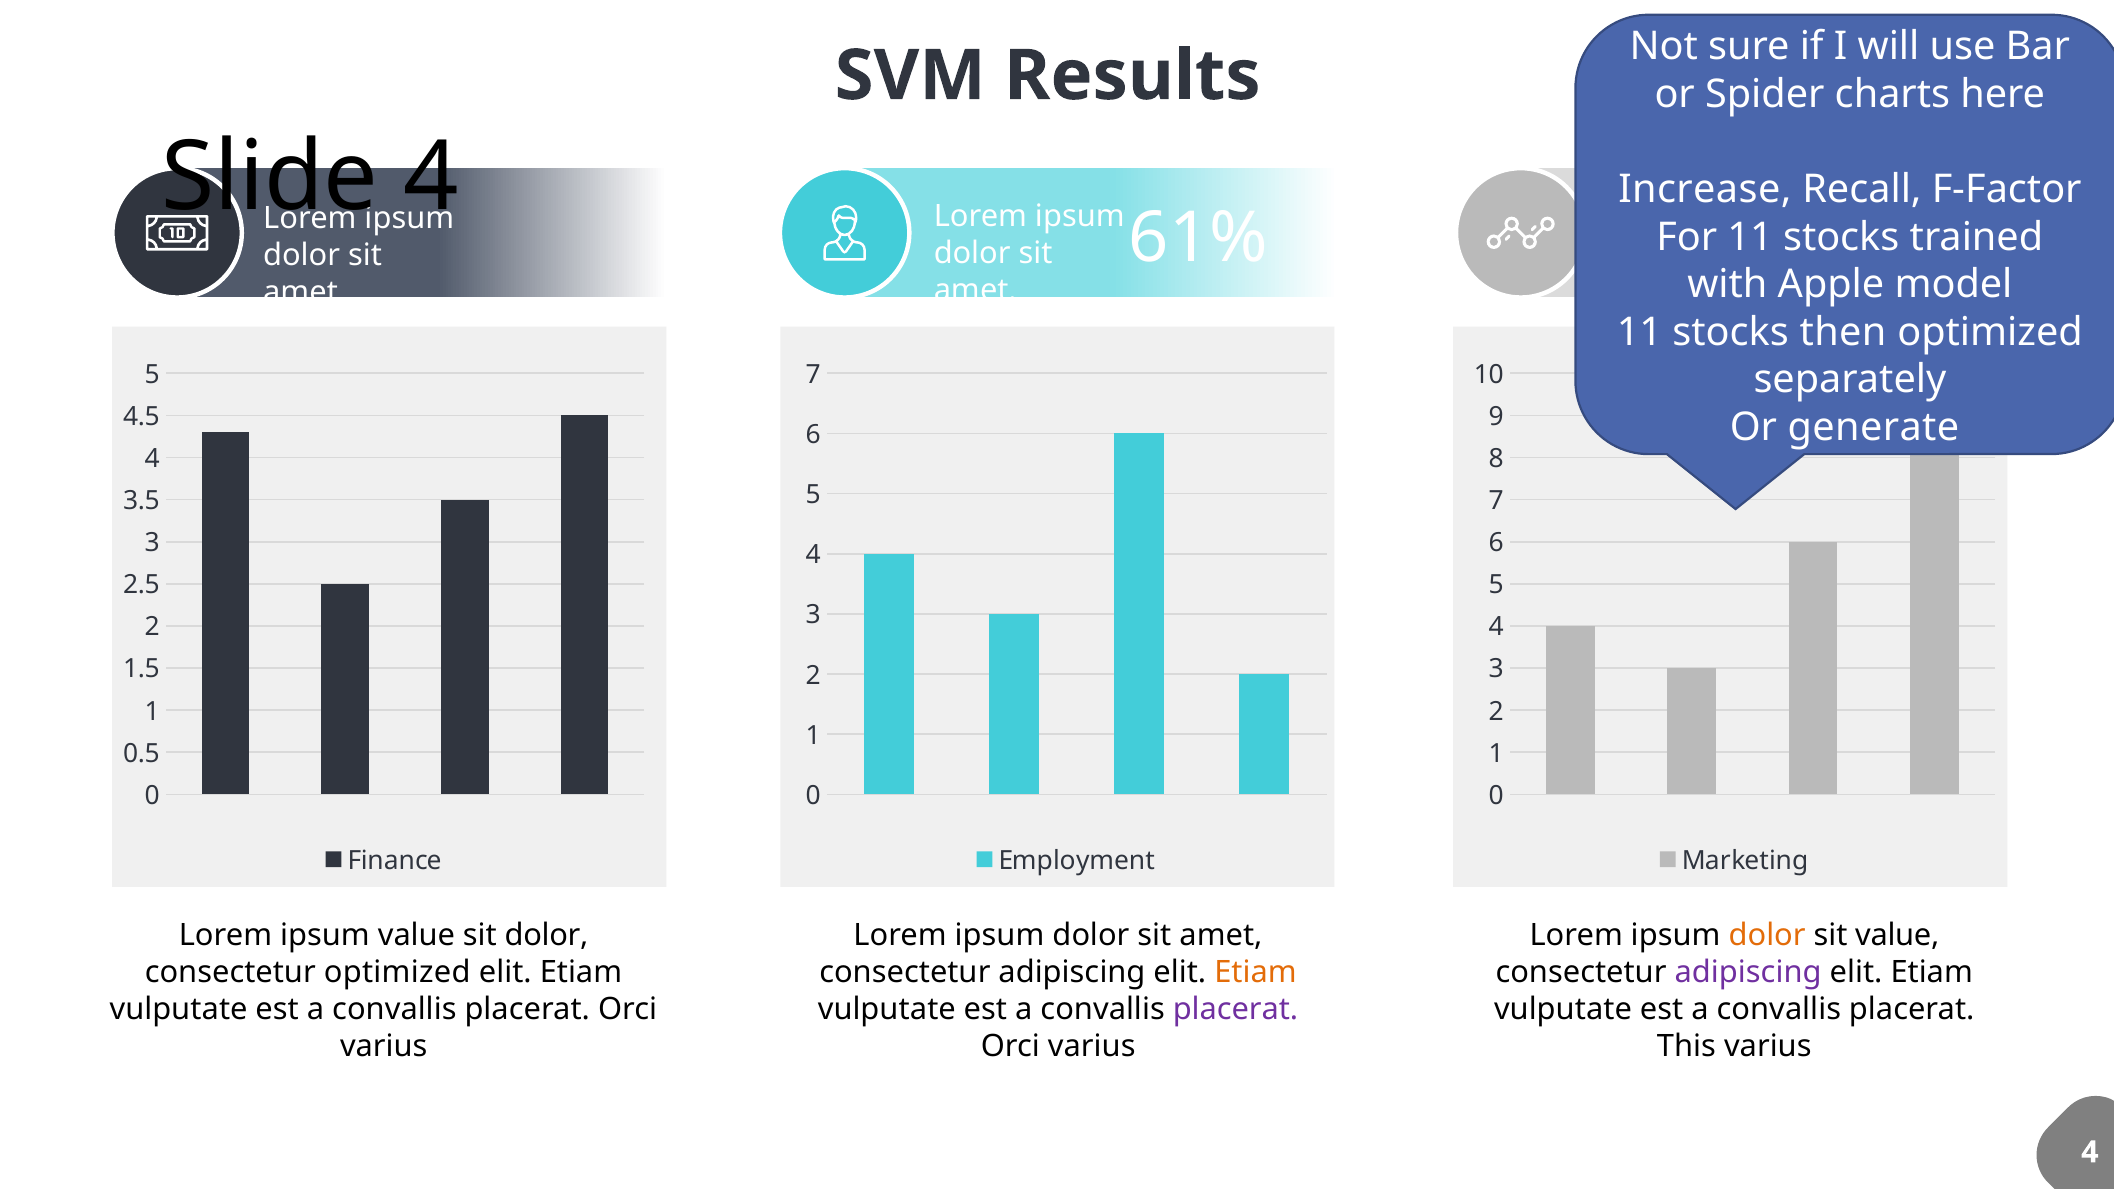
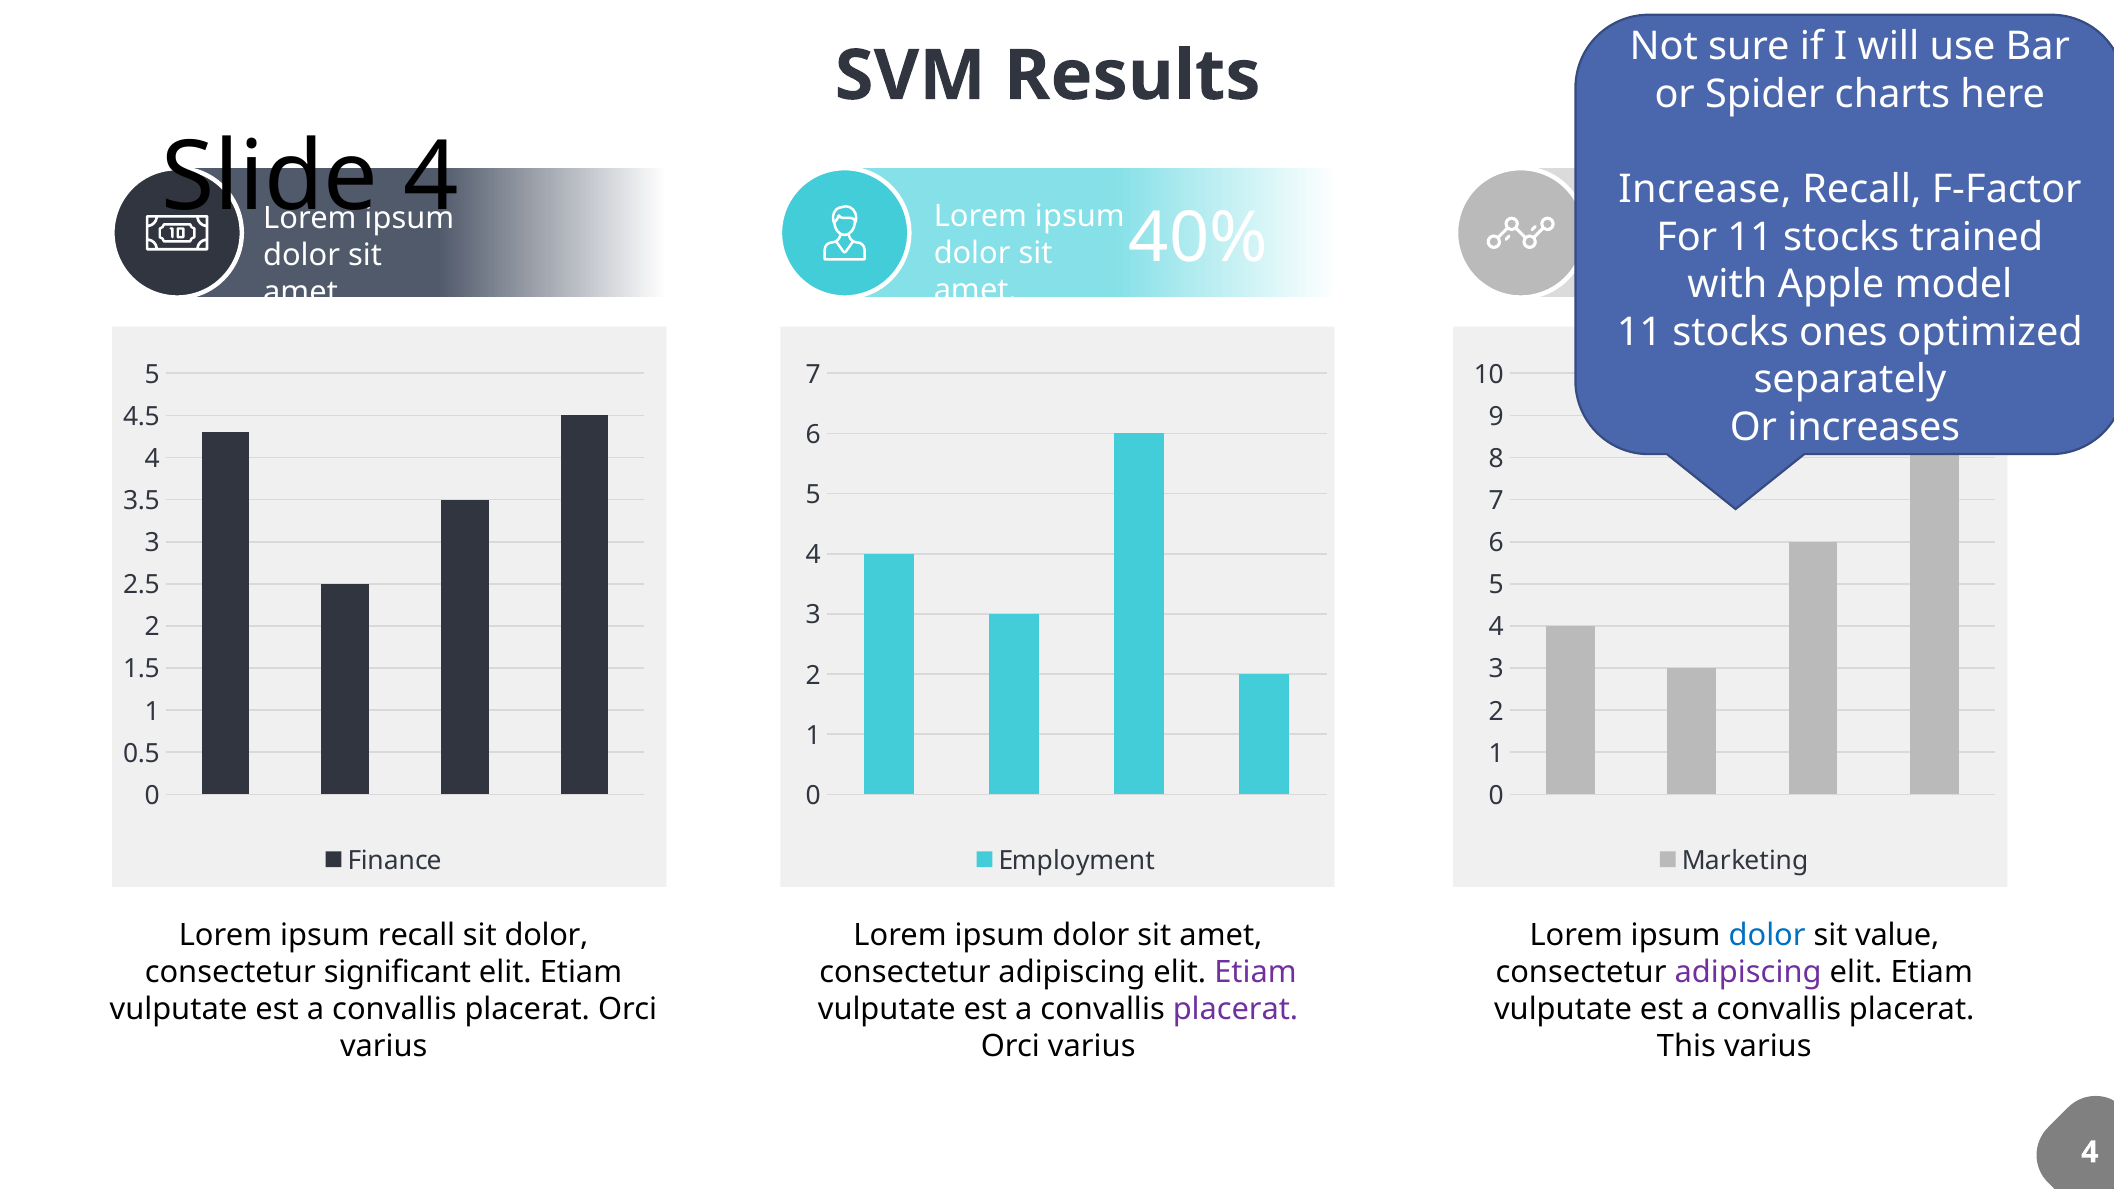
61%: 61% -> 40% (1199, 238)
then: then -> ones (1843, 332)
generate: generate -> increases (1874, 427)
ipsum value: value -> recall (417, 935)
dolor colour: orange -> blue (1767, 935)
consectetur optimized: optimized -> significant (397, 973)
Etiam colour: orange -> purple (1255, 973)
